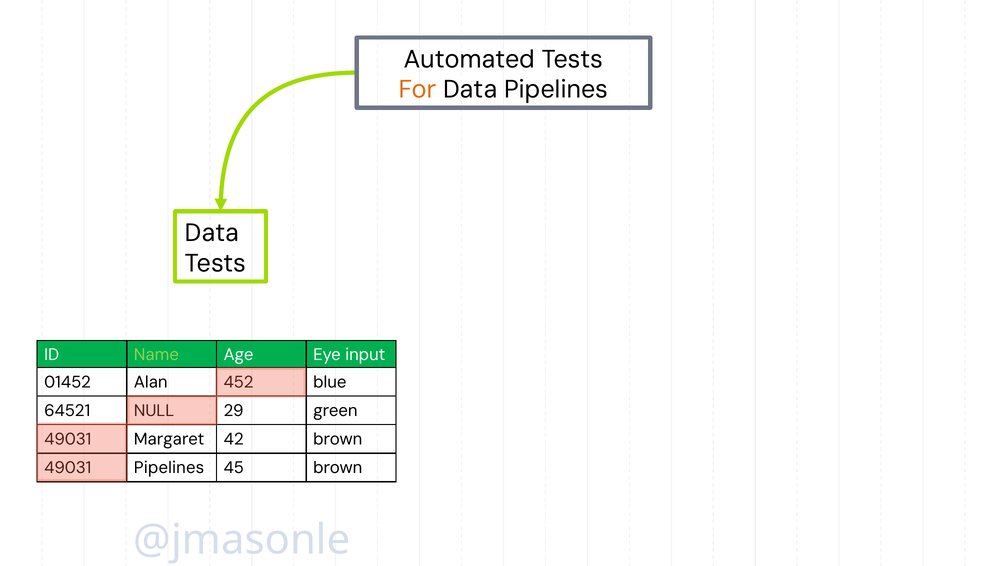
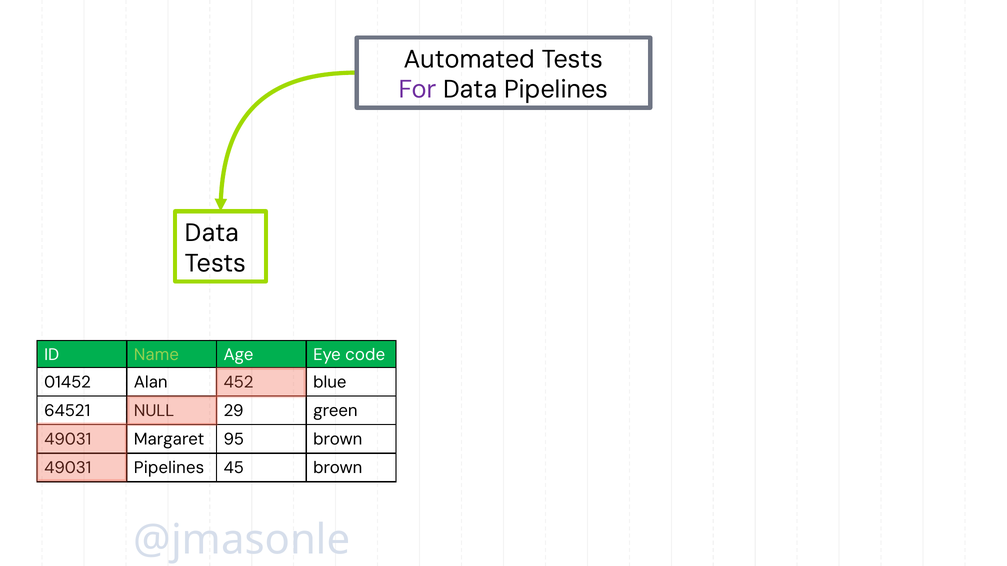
For colour: orange -> purple (418, 90)
input: input -> code (365, 355)
42: 42 -> 95 (234, 440)
